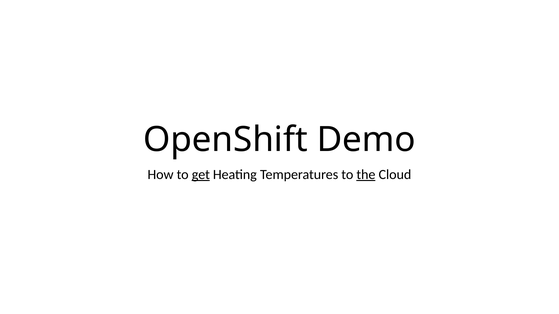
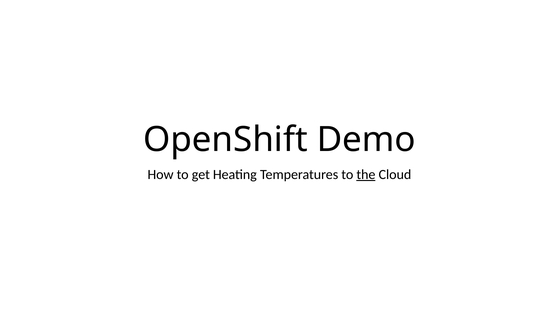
get underline: present -> none (201, 175)
